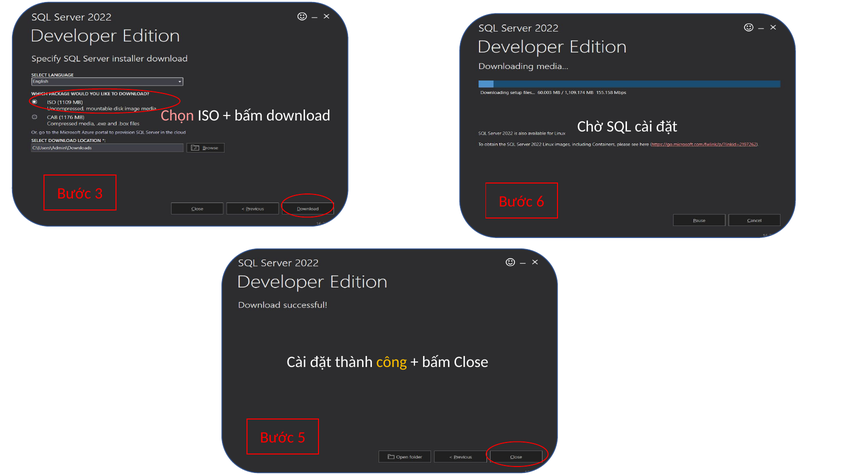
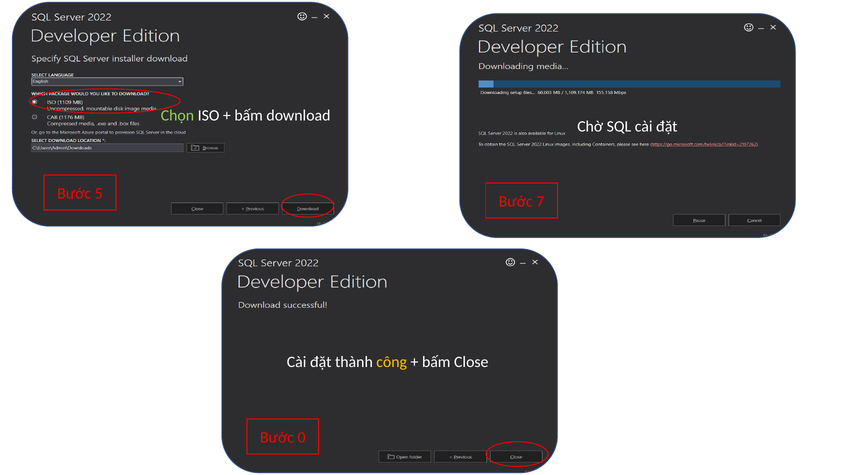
Chọn colour: pink -> light green (177, 115)
3: 3 -> 5 (99, 194)
6: 6 -> 7 (540, 201)
5: 5 -> 0 (302, 437)
